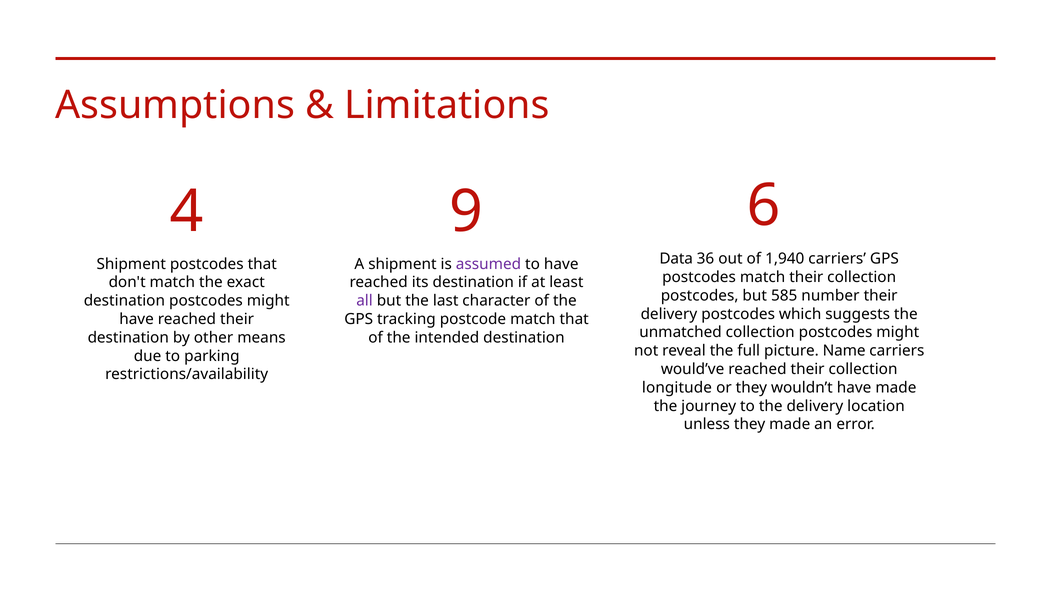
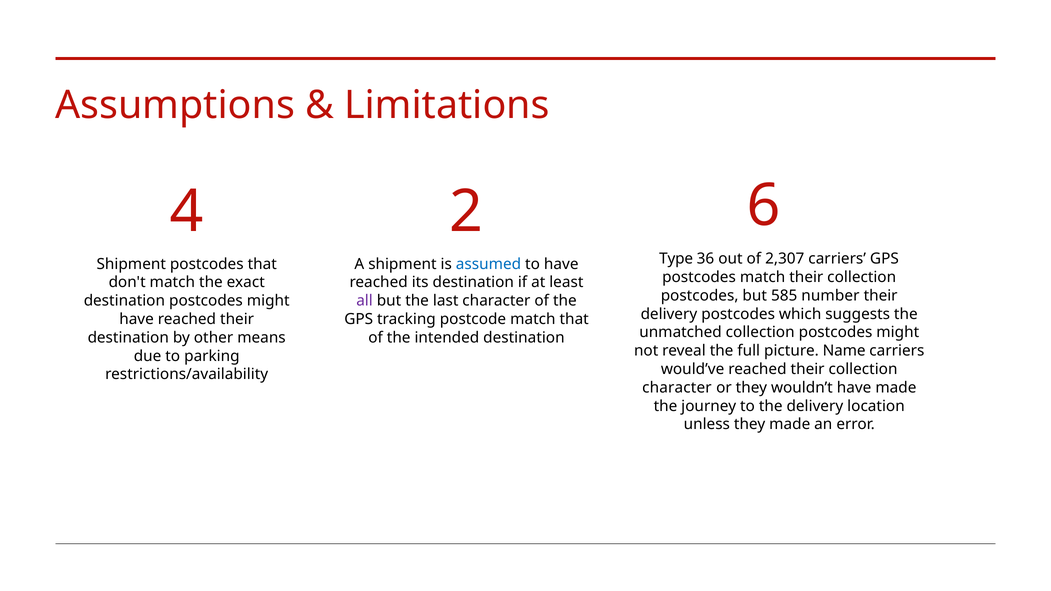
9: 9 -> 2 (466, 212)
Data: Data -> Type (676, 259)
1,940: 1,940 -> 2,307 (785, 259)
assumed colour: purple -> blue (488, 264)
longitude: longitude -> character (677, 388)
